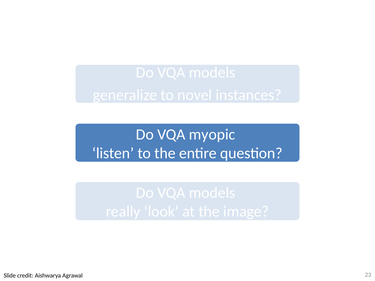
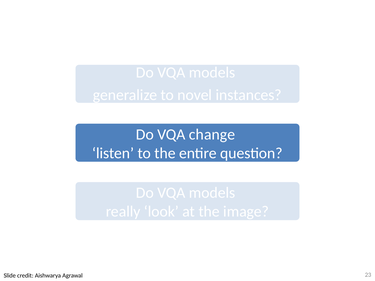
myopic: myopic -> change (212, 135)
